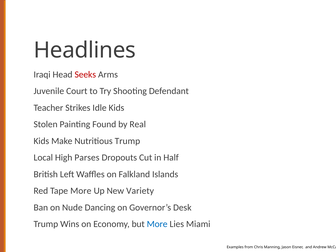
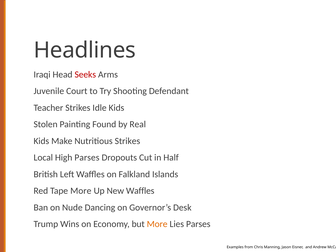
Nutritious Trump: Trump -> Strikes (127, 141)
New Variety: Variety -> Waffles (140, 191)
More colour: blue -> orange (157, 224)
Lies Miami: Miami -> Parses (198, 224)
